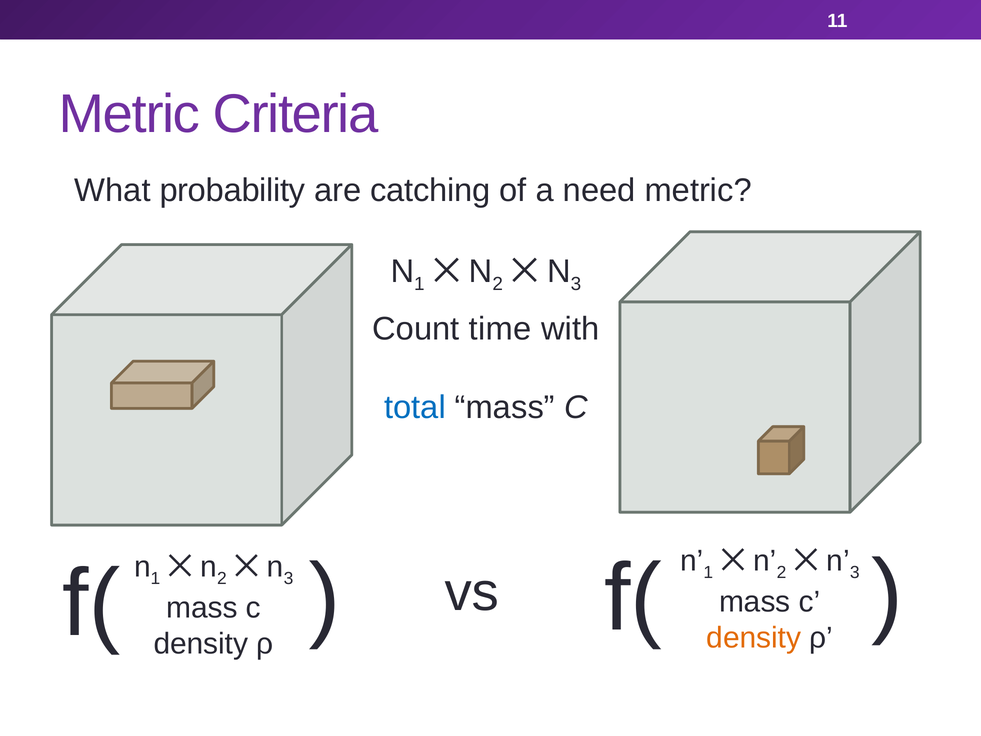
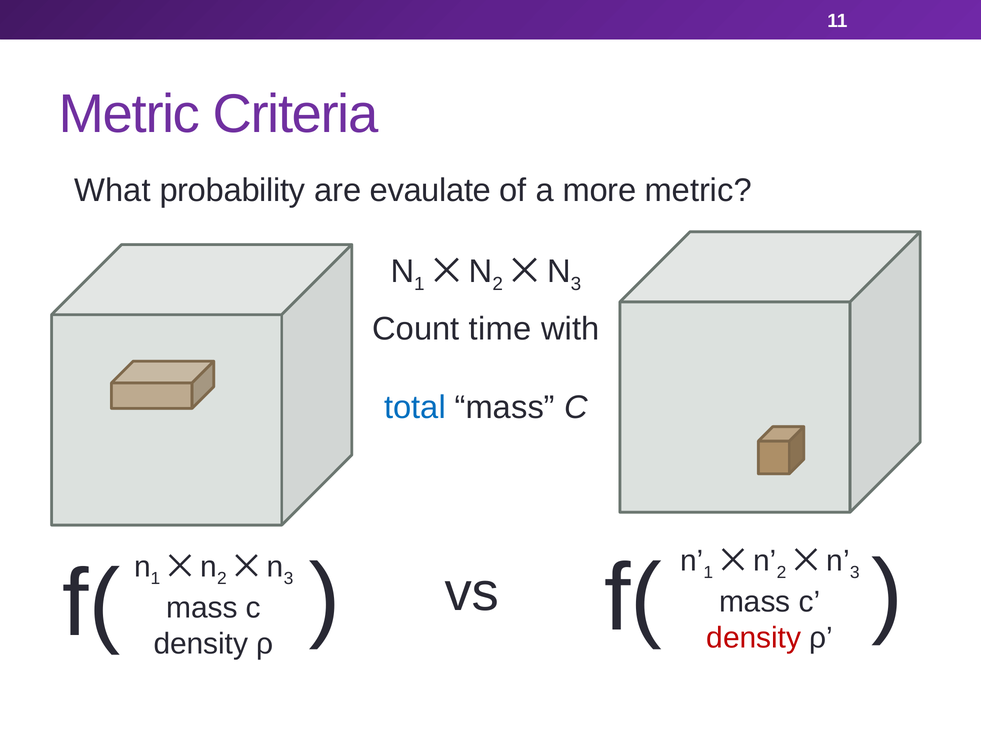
catching: catching -> evaulate (430, 190)
need: need -> more (599, 190)
density colour: orange -> red (754, 638)
